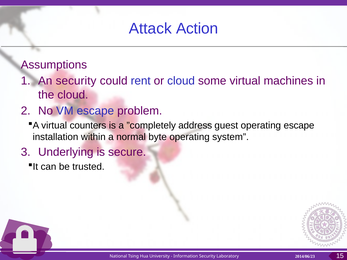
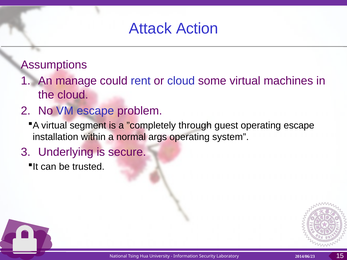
An security: security -> manage (76, 81)
counters: counters -> segment (88, 126)
address: address -> through (195, 126)
byte: byte -> args (158, 137)
